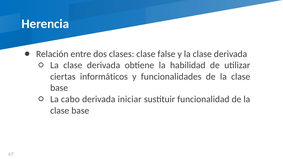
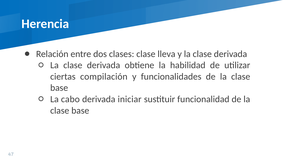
false: false -> lleva (166, 54)
informáticos: informáticos -> compilación (104, 77)
